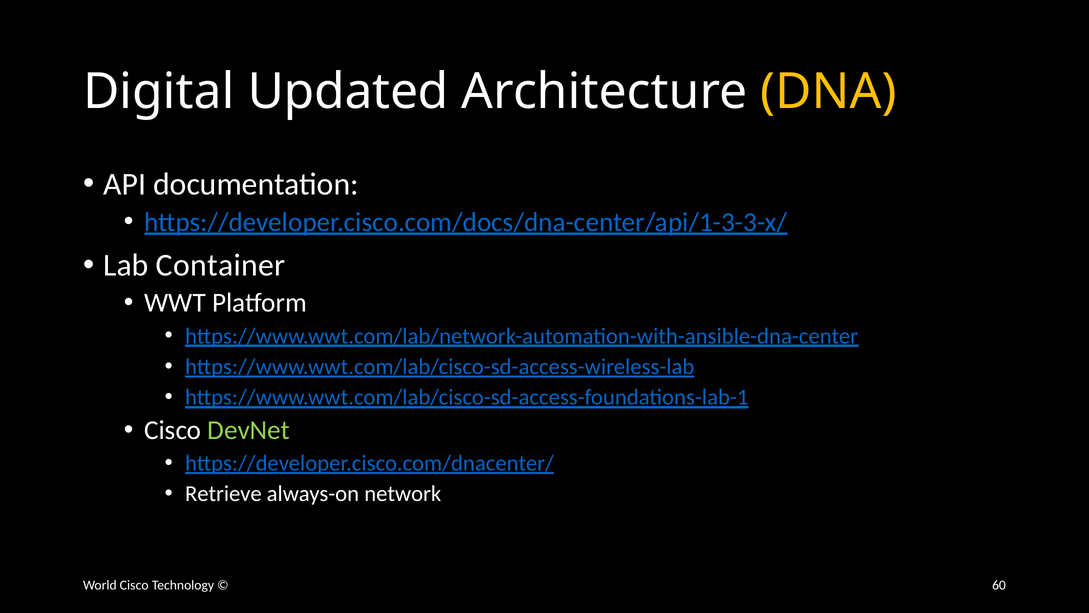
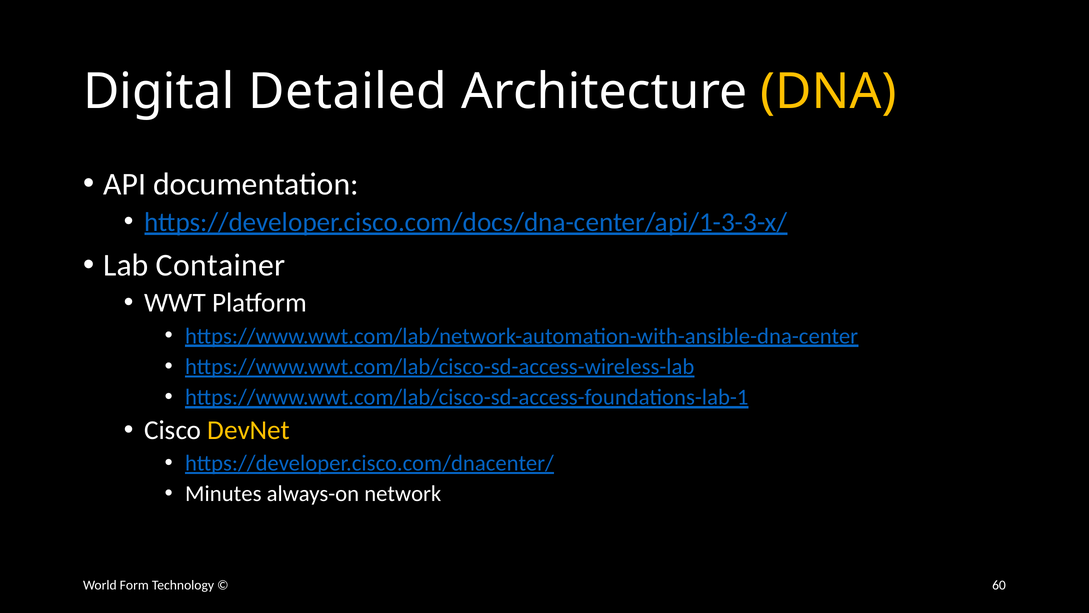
Updated: Updated -> Detailed (348, 91)
DevNet colour: light green -> yellow (249, 430)
Retrieve: Retrieve -> Minutes (223, 493)
World Cisco: Cisco -> Form (134, 585)
